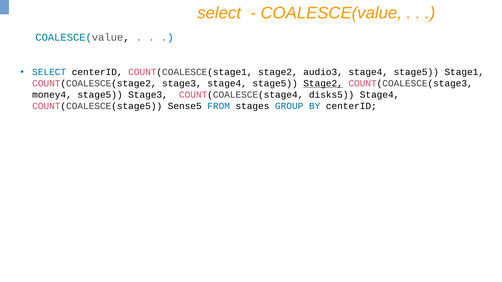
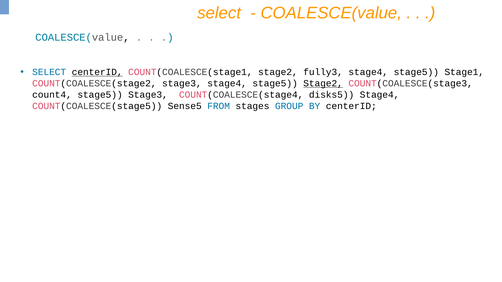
centerID underline: none -> present (97, 72)
audio3: audio3 -> fully3 (323, 72)
money4: money4 -> count4 (52, 95)
